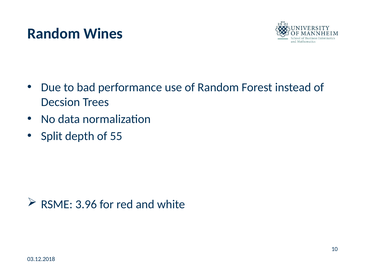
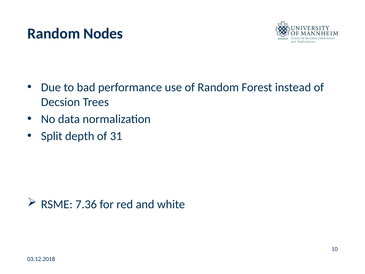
Wines: Wines -> Nodes (103, 34)
55: 55 -> 31 (116, 136)
3.96: 3.96 -> 7.36 (86, 204)
